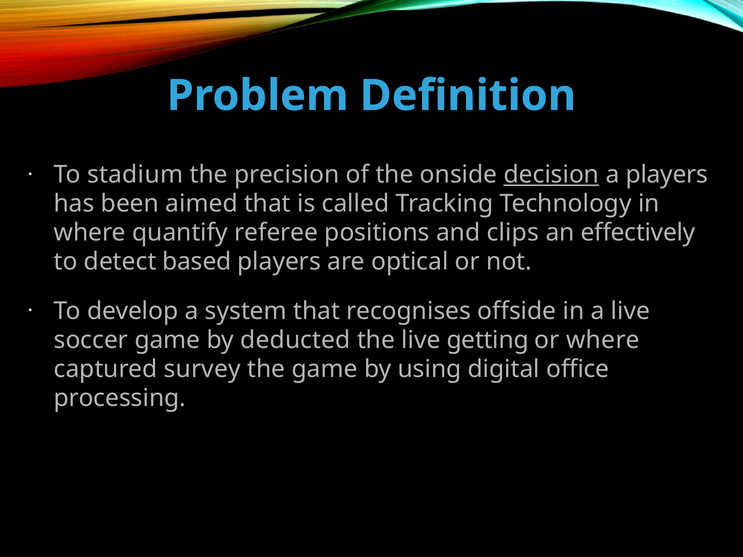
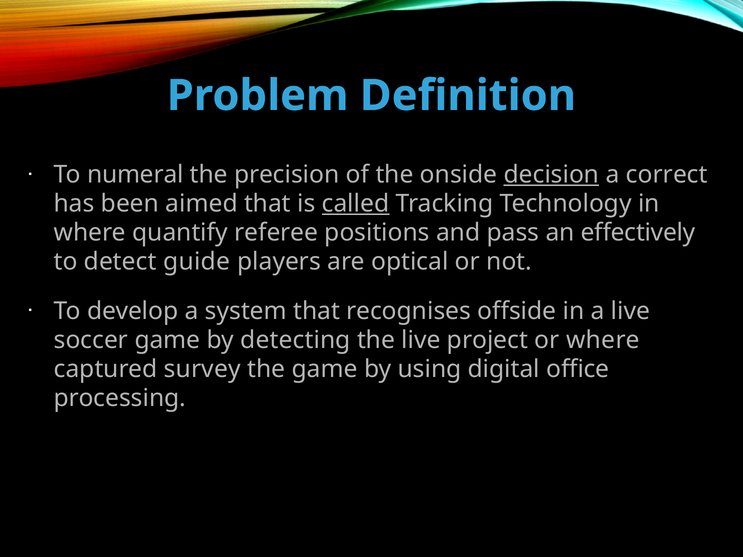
stadium: stadium -> numeral (135, 175)
a players: players -> correct (667, 175)
called underline: none -> present (356, 204)
clips: clips -> pass (513, 233)
based: based -> guide (197, 262)
deducted: deducted -> detecting (296, 340)
getting: getting -> project (488, 340)
